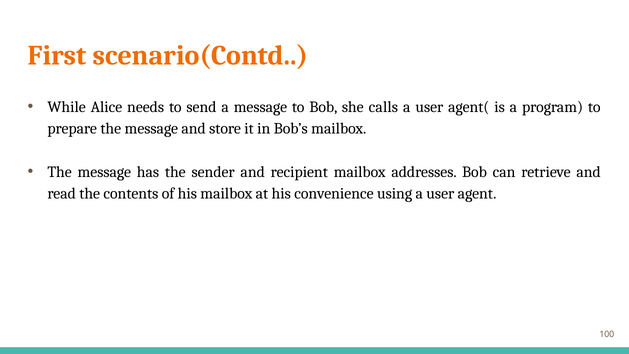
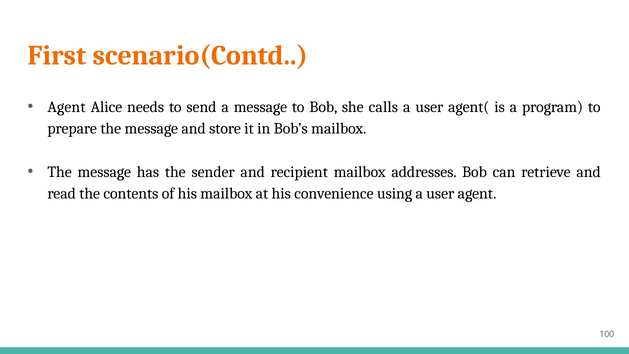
While: While -> Agent (66, 107)
